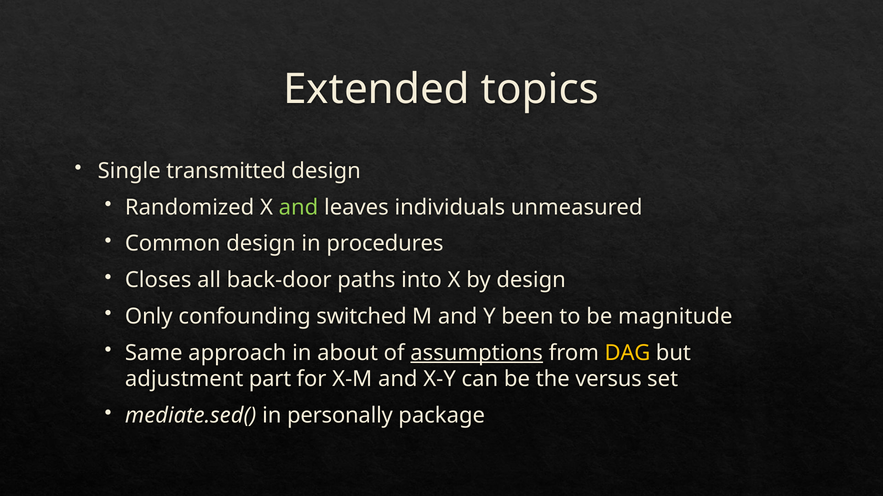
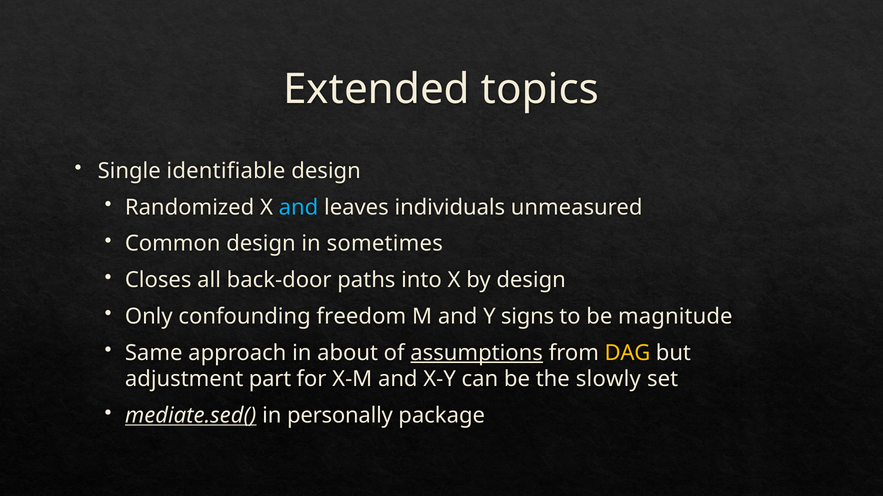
transmitted: transmitted -> identifiable (226, 171)
and colour: light green -> light blue (298, 208)
procedures: procedures -> sometimes (385, 244)
switched: switched -> freedom (361, 317)
been: been -> signs (528, 317)
versus: versus -> slowly (608, 380)
mediate.sed( underline: none -> present (191, 416)
